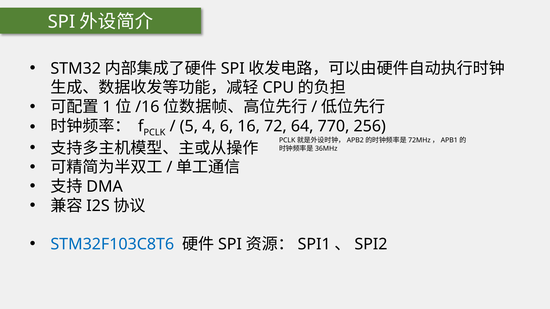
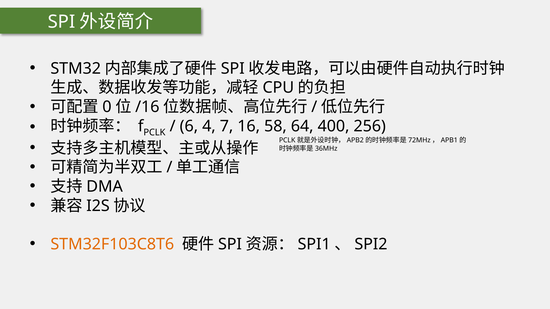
1: 1 -> 0 (107, 107)
5: 5 -> 6 (189, 126)
6: 6 -> 7 (226, 126)
72: 72 -> 58 (275, 126)
770: 770 -> 400 (334, 126)
STM32F103C8T6 colour: blue -> orange (112, 245)
